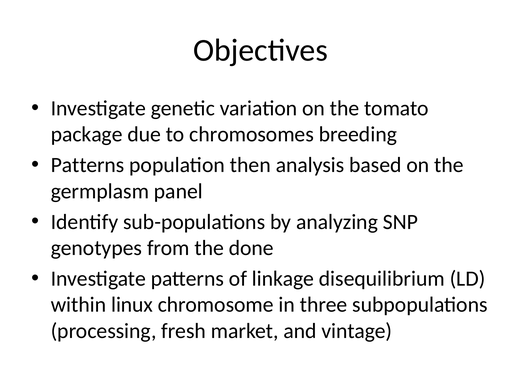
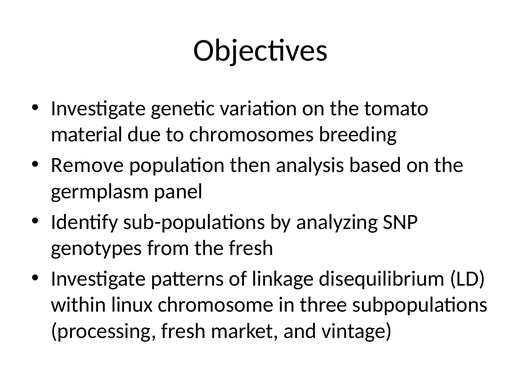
package: package -> material (87, 134)
Patterns: Patterns -> Remove (87, 165)
the done: done -> fresh (251, 248)
